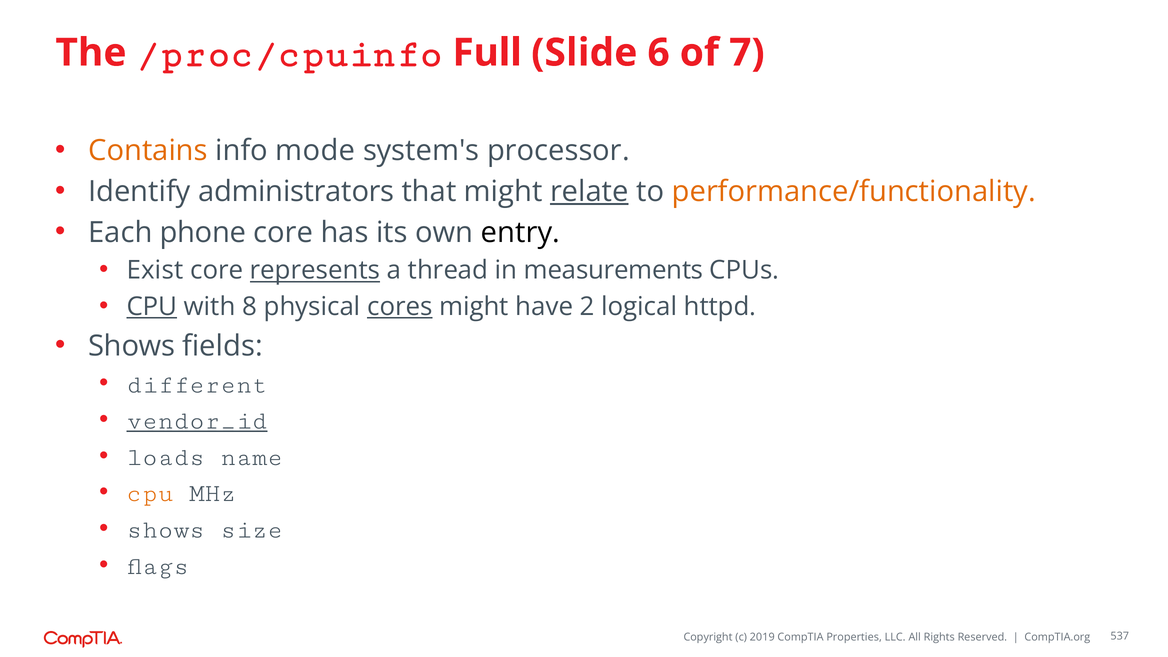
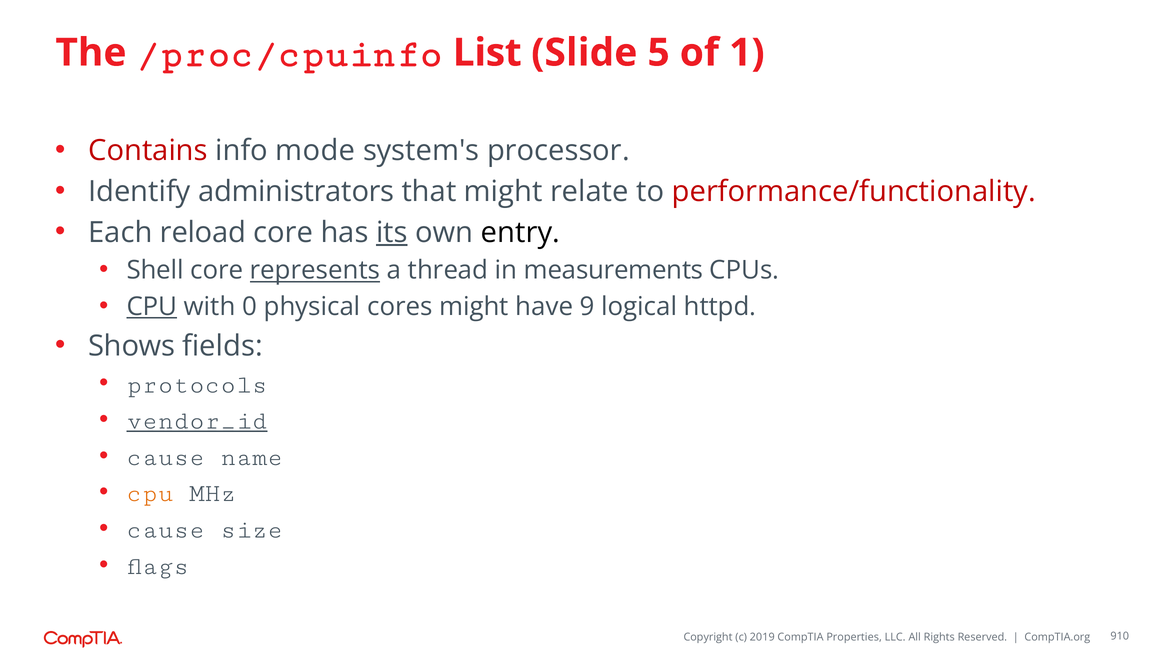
Full: Full -> List (487, 53)
6: 6 -> 5 (659, 53)
7: 7 -> 1 (747, 53)
Contains colour: orange -> red (148, 151)
relate underline: present -> none (589, 191)
performance/functionality colour: orange -> red (854, 191)
phone: phone -> reload (203, 232)
its underline: none -> present (392, 232)
Exist: Exist -> Shell (155, 270)
8: 8 -> 0 (250, 307)
cores underline: present -> none (400, 307)
2: 2 -> 9 (587, 307)
different: different -> protocols (197, 384)
loads: loads -> cause (166, 457)
shows: shows -> cause (166, 529)
537: 537 -> 910 (1120, 636)
